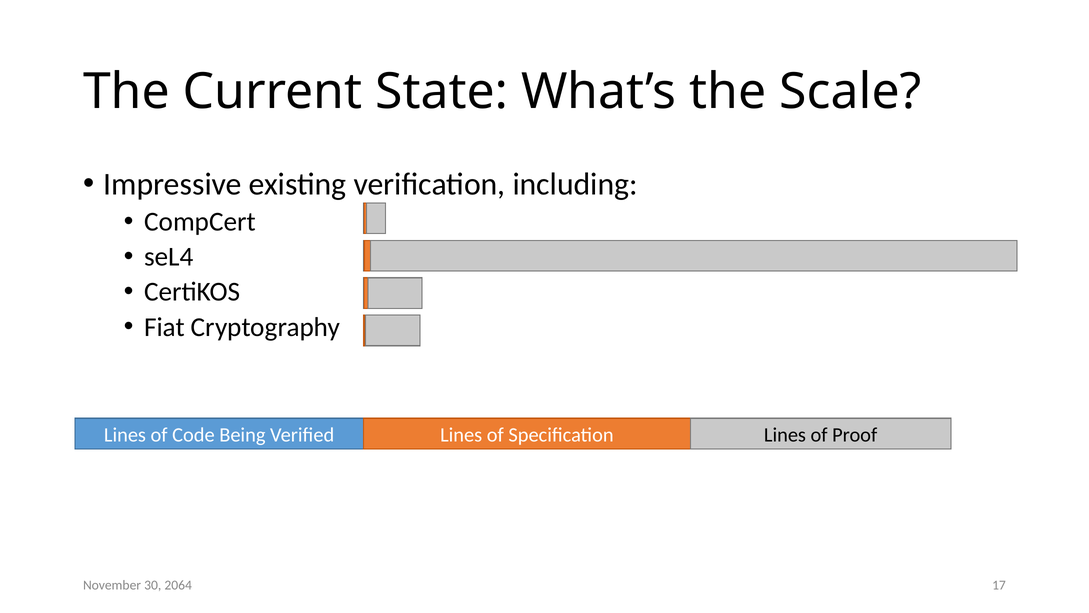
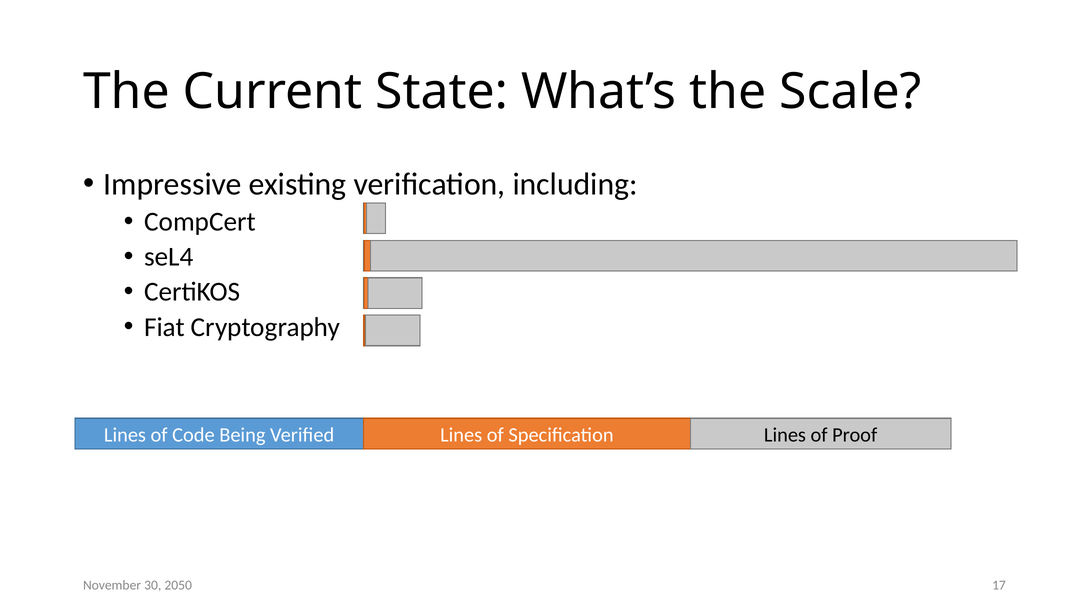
2064: 2064 -> 2050 (178, 585)
